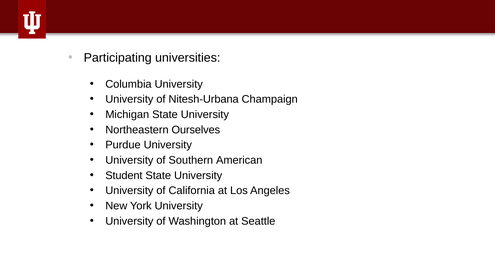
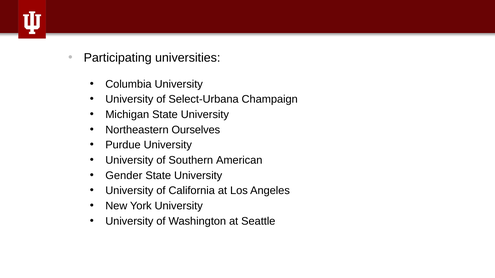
Nitesh-Urbana: Nitesh-Urbana -> Select-Urbana (204, 99)
Student: Student -> Gender (124, 176)
